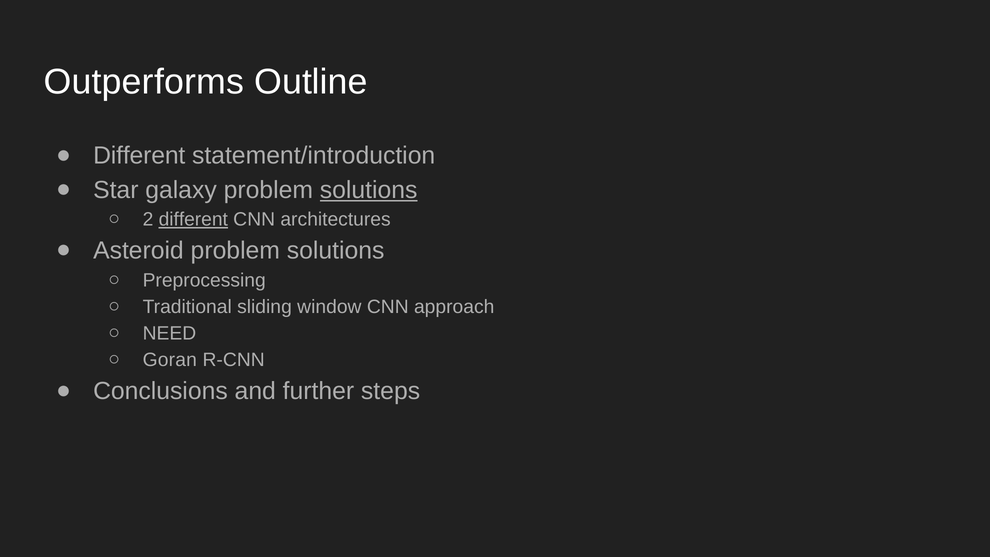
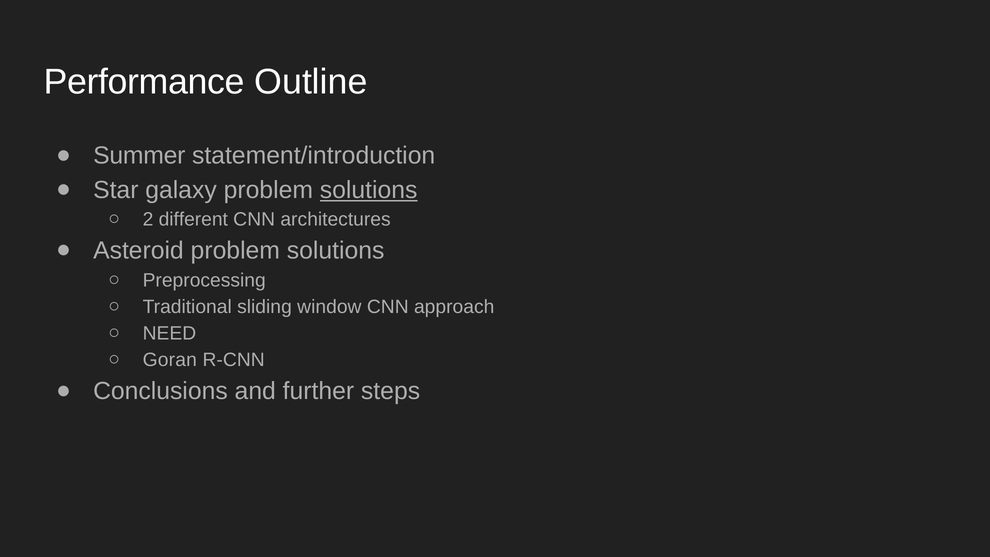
Outperforms: Outperforms -> Performance (144, 82)
Different: Different -> Summer (139, 156)
different underline: present -> none (193, 219)
